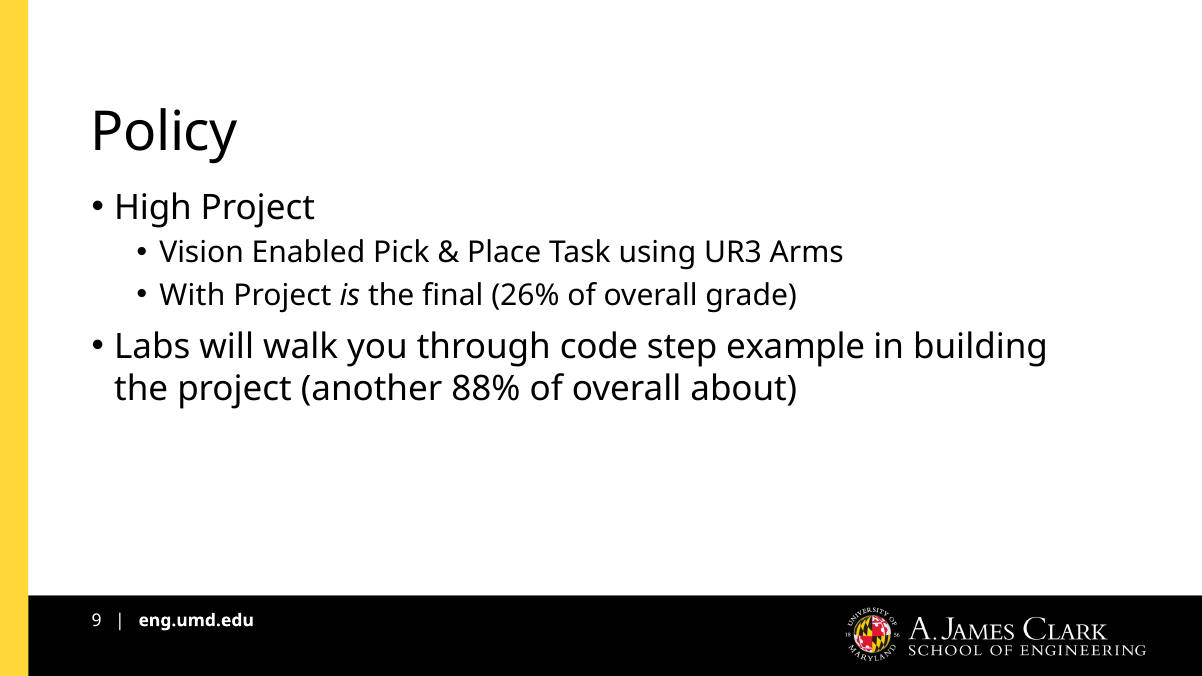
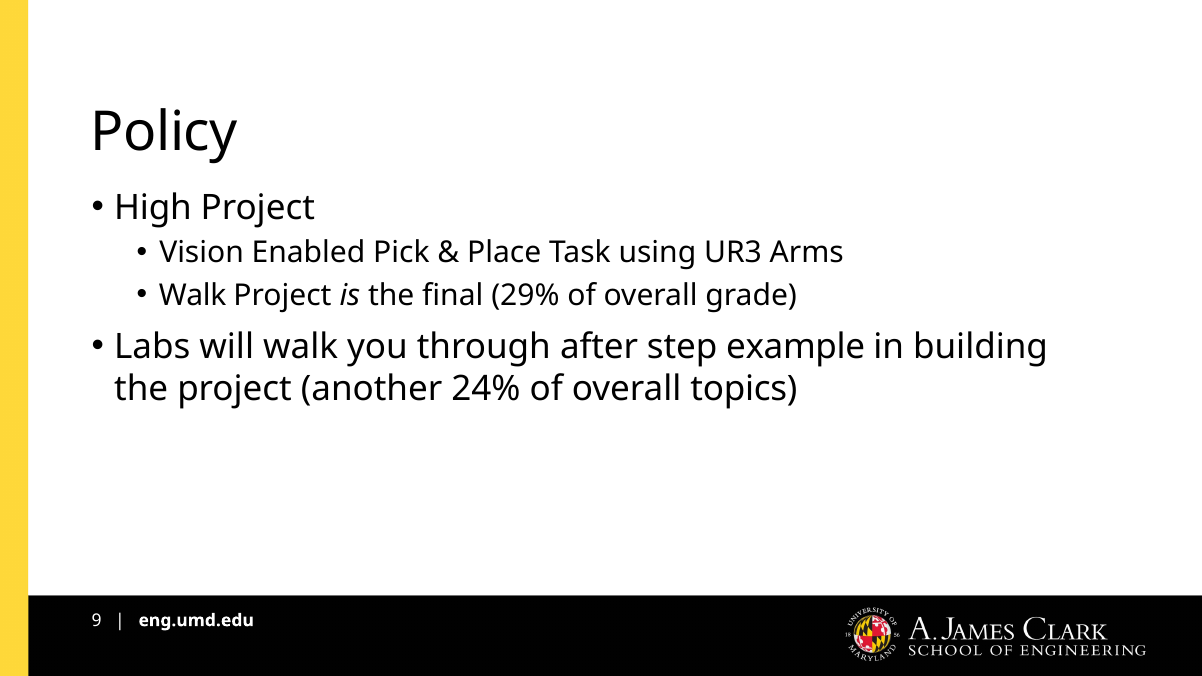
With: With -> Walk (193, 295)
26%: 26% -> 29% (525, 295)
code: code -> after (599, 347)
88%: 88% -> 24% (486, 389)
about: about -> topics (744, 389)
